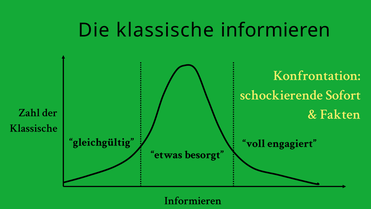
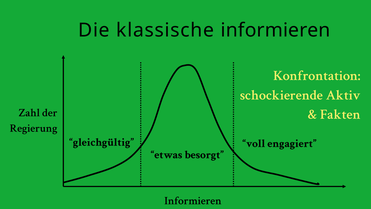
Sofort: Sofort -> Aktiv (343, 95)
Klassische: Klassische -> Regierung (34, 128)
